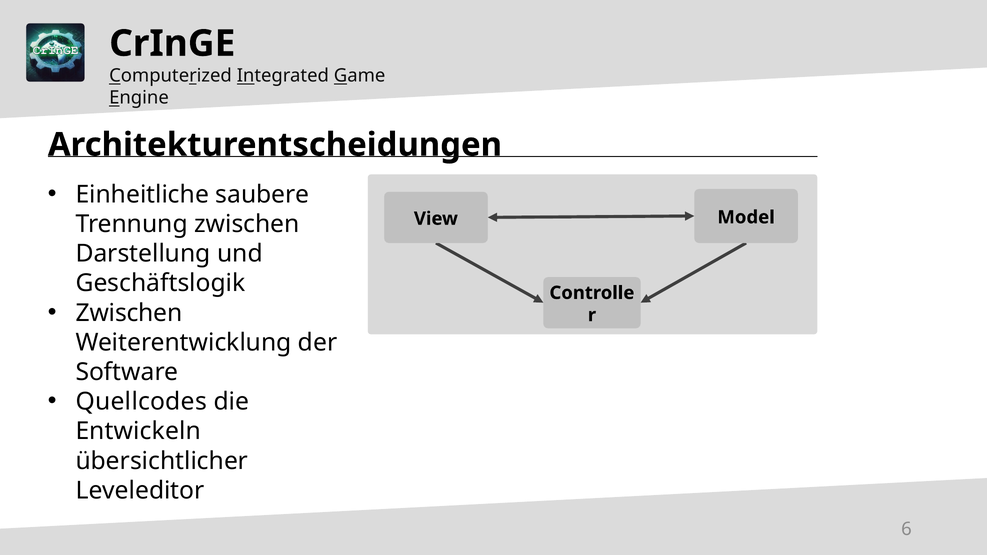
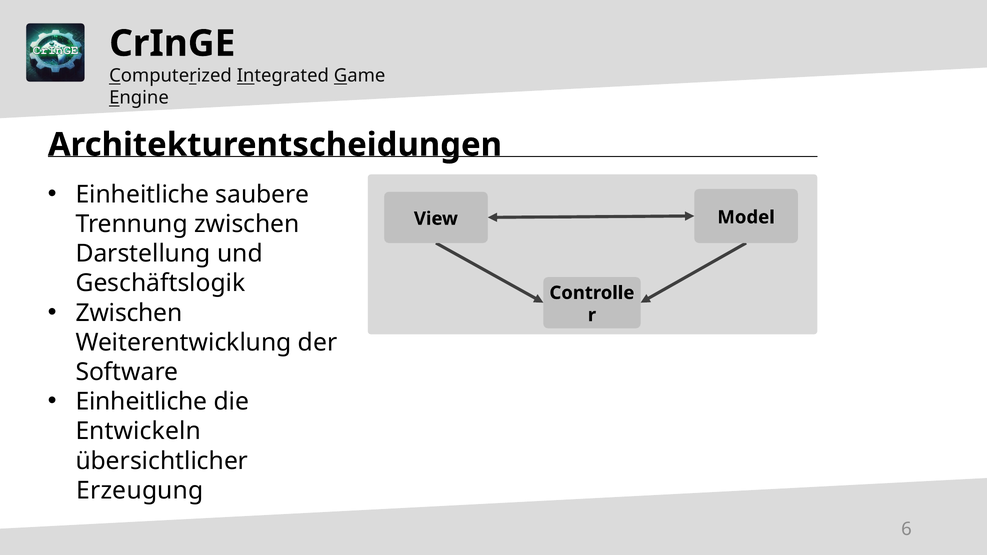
Quellcodes: Quellcodes -> Einheitliche (142, 402)
Leveleditor: Leveleditor -> Erzeugung (140, 491)
